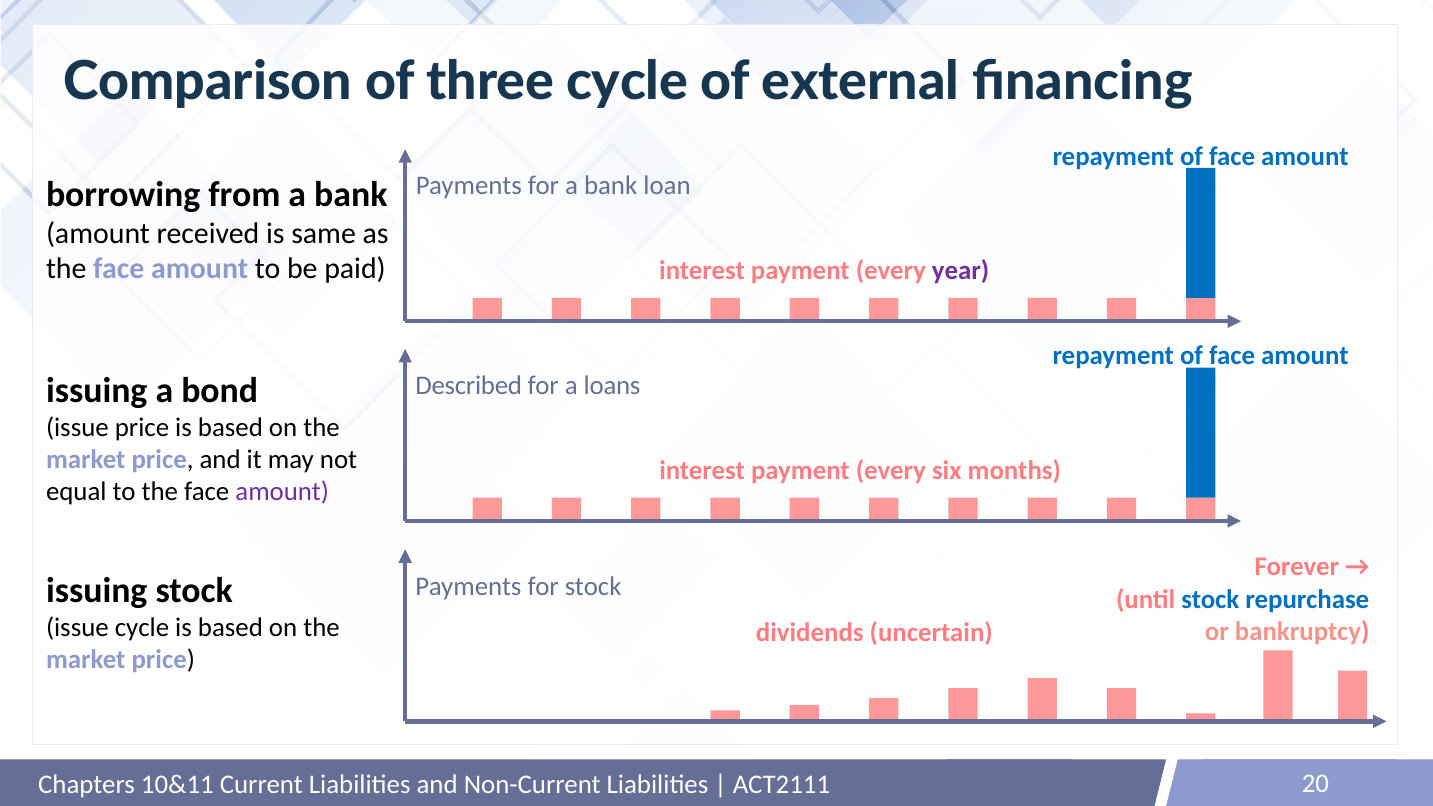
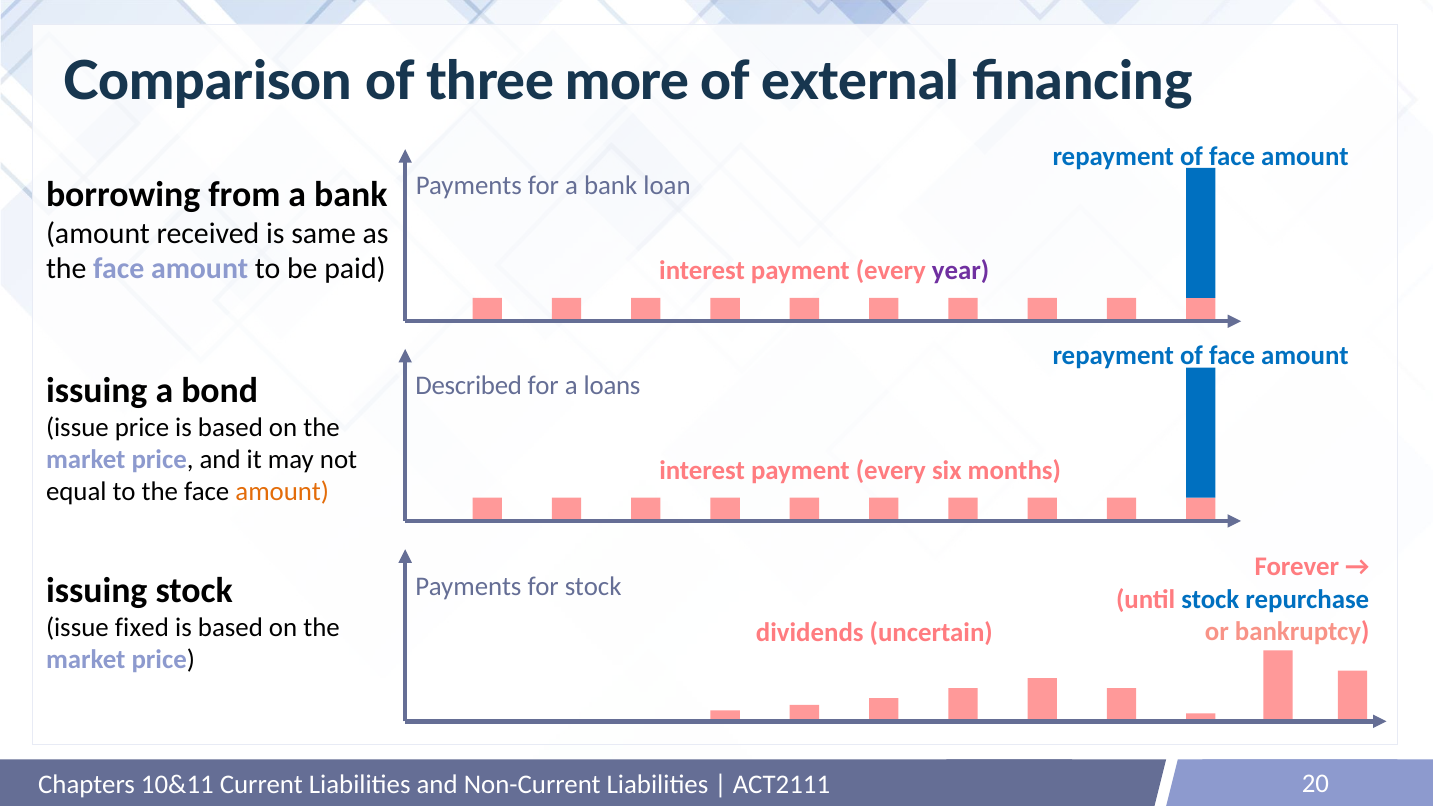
three cycle: cycle -> more (627, 82)
amount colour: purple -> orange (282, 492)
issue cycle: cycle -> fixed (142, 628)
